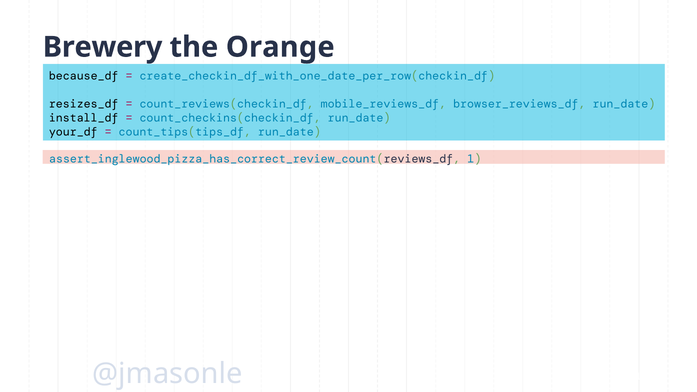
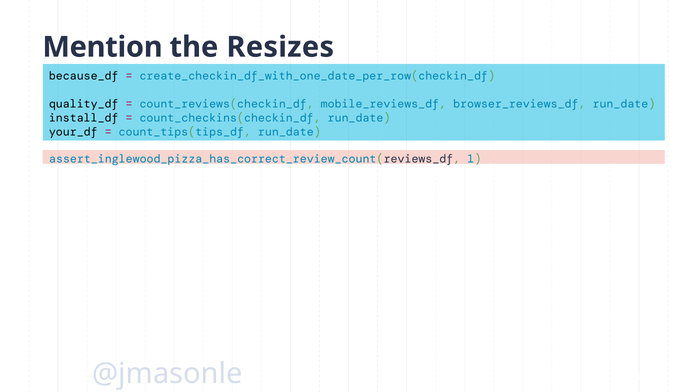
Brewery: Brewery -> Mention (103, 47)
Orange: Orange -> Resizes (280, 47)
resizes_df: resizes_df -> quality_df (84, 104)
